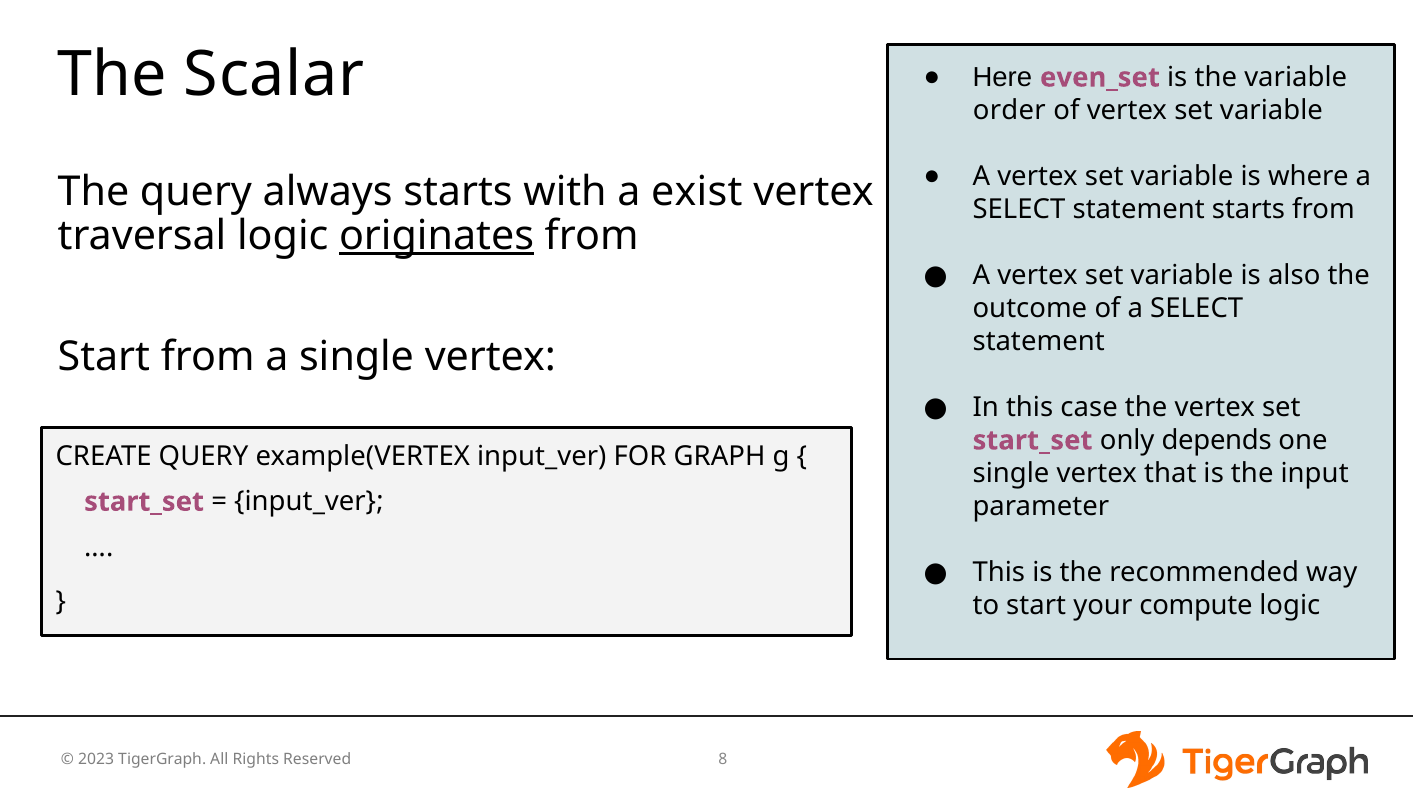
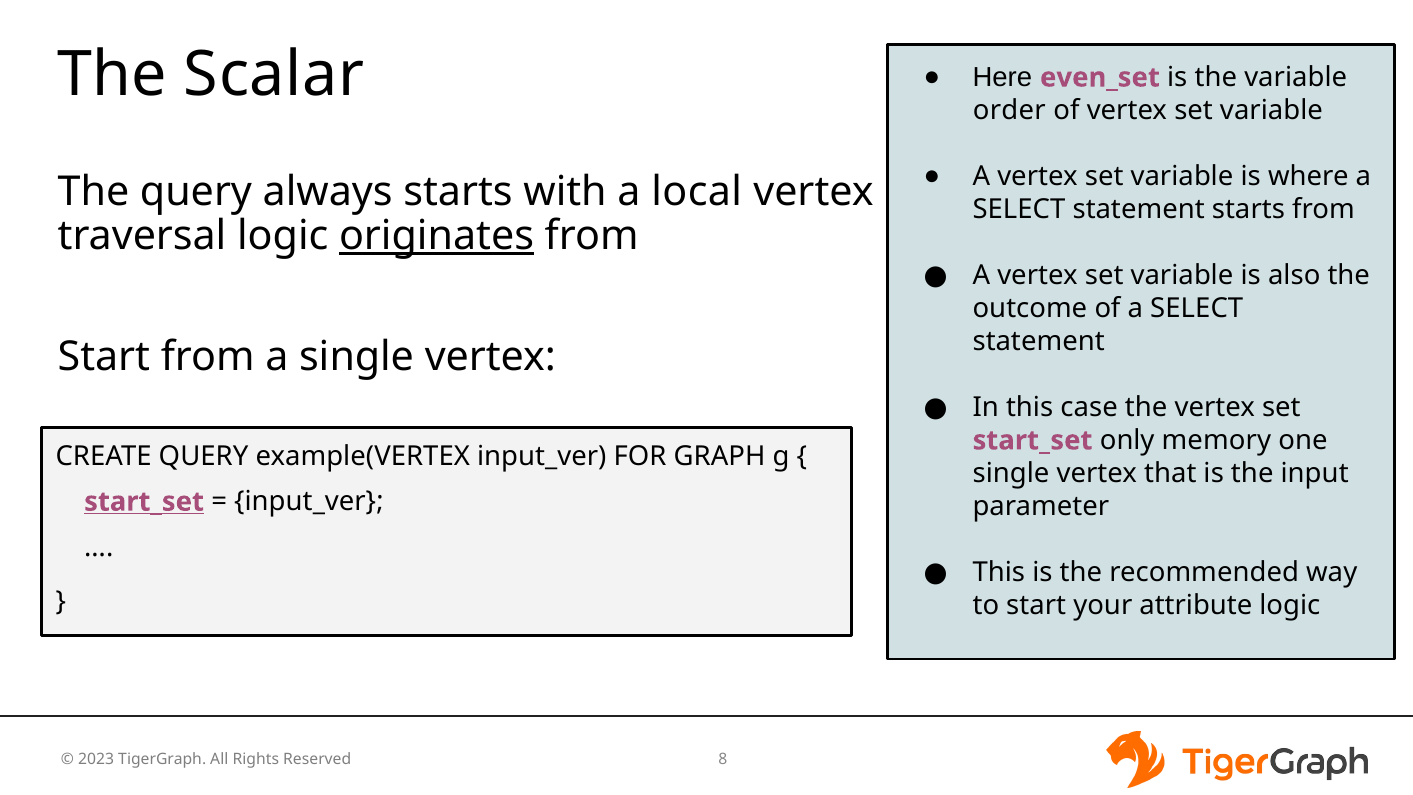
exist: exist -> local (697, 191)
depends: depends -> memory (1216, 440)
start_set underline: none -> present (144, 502)
compute: compute -> attribute (1196, 605)
